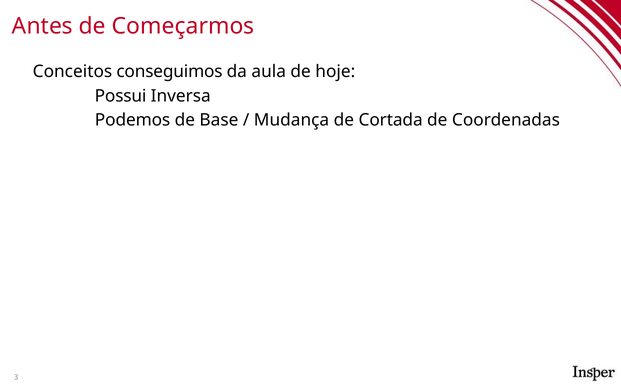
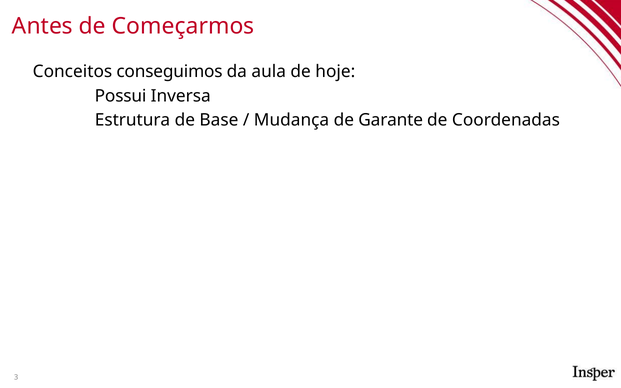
Podemos: Podemos -> Estrutura (133, 120)
Cortada: Cortada -> Garante (391, 120)
